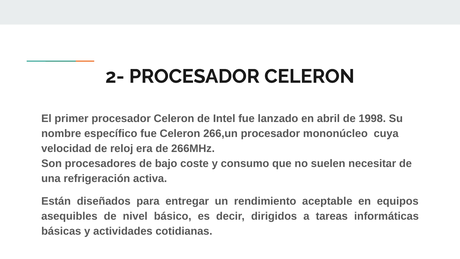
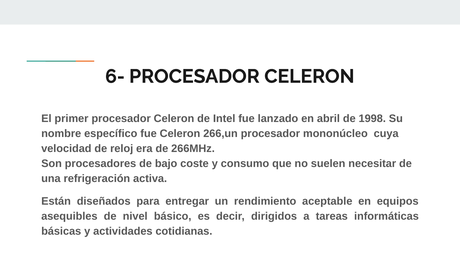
2-: 2- -> 6- (115, 76)
